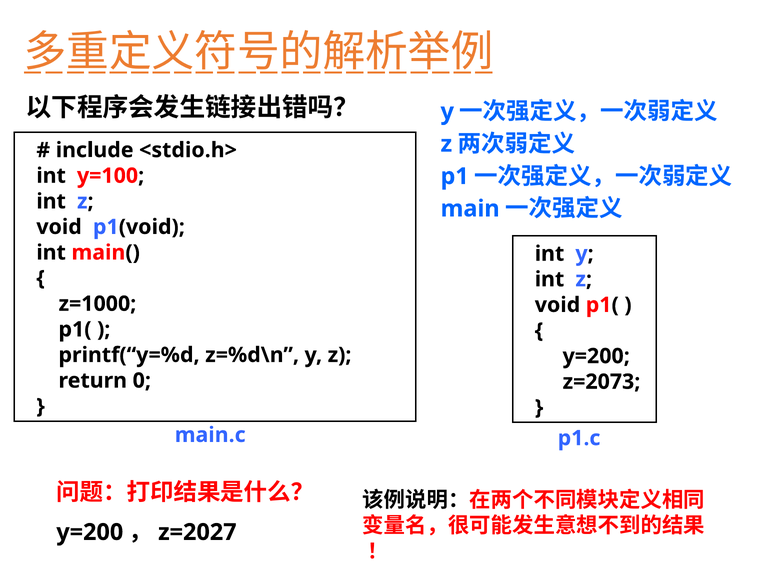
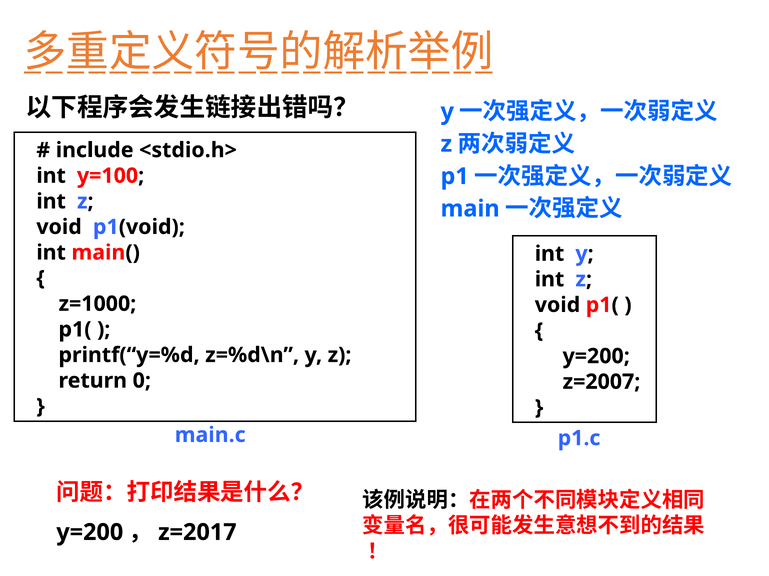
z=2073: z=2073 -> z=2007 (601, 382)
z=2027: z=2027 -> z=2017 (197, 533)
